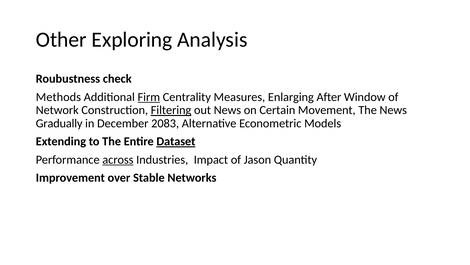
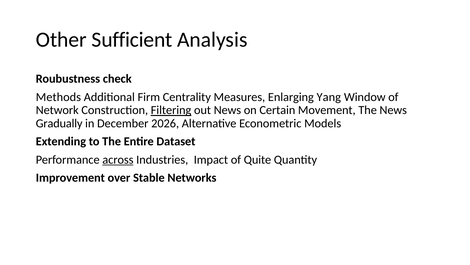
Exploring: Exploring -> Sufficient (132, 39)
Firm underline: present -> none (149, 97)
After: After -> Yang (329, 97)
2083: 2083 -> 2026 (165, 123)
Dataset underline: present -> none (176, 141)
Jason: Jason -> Quite (257, 159)
